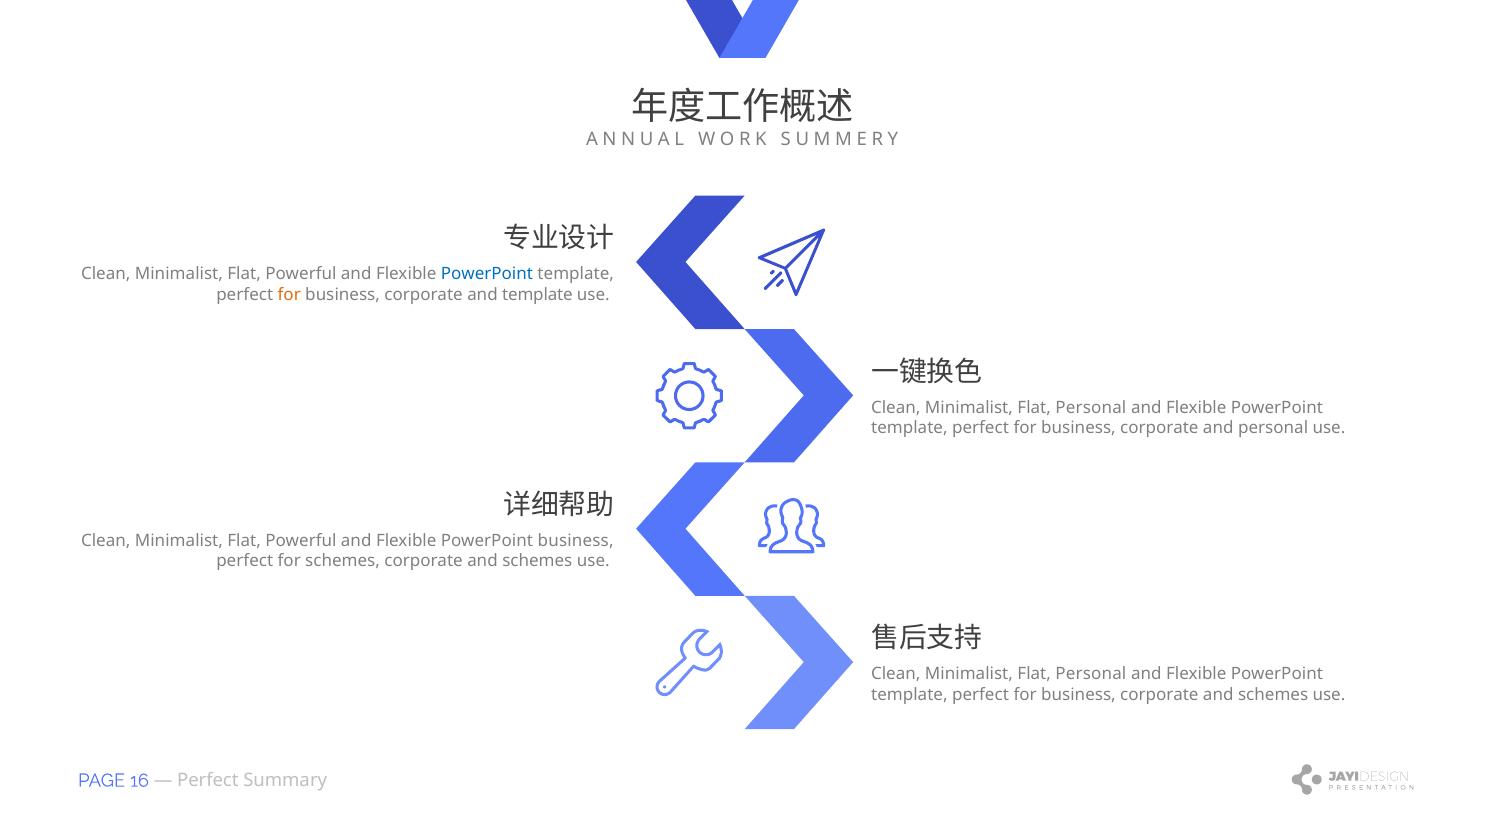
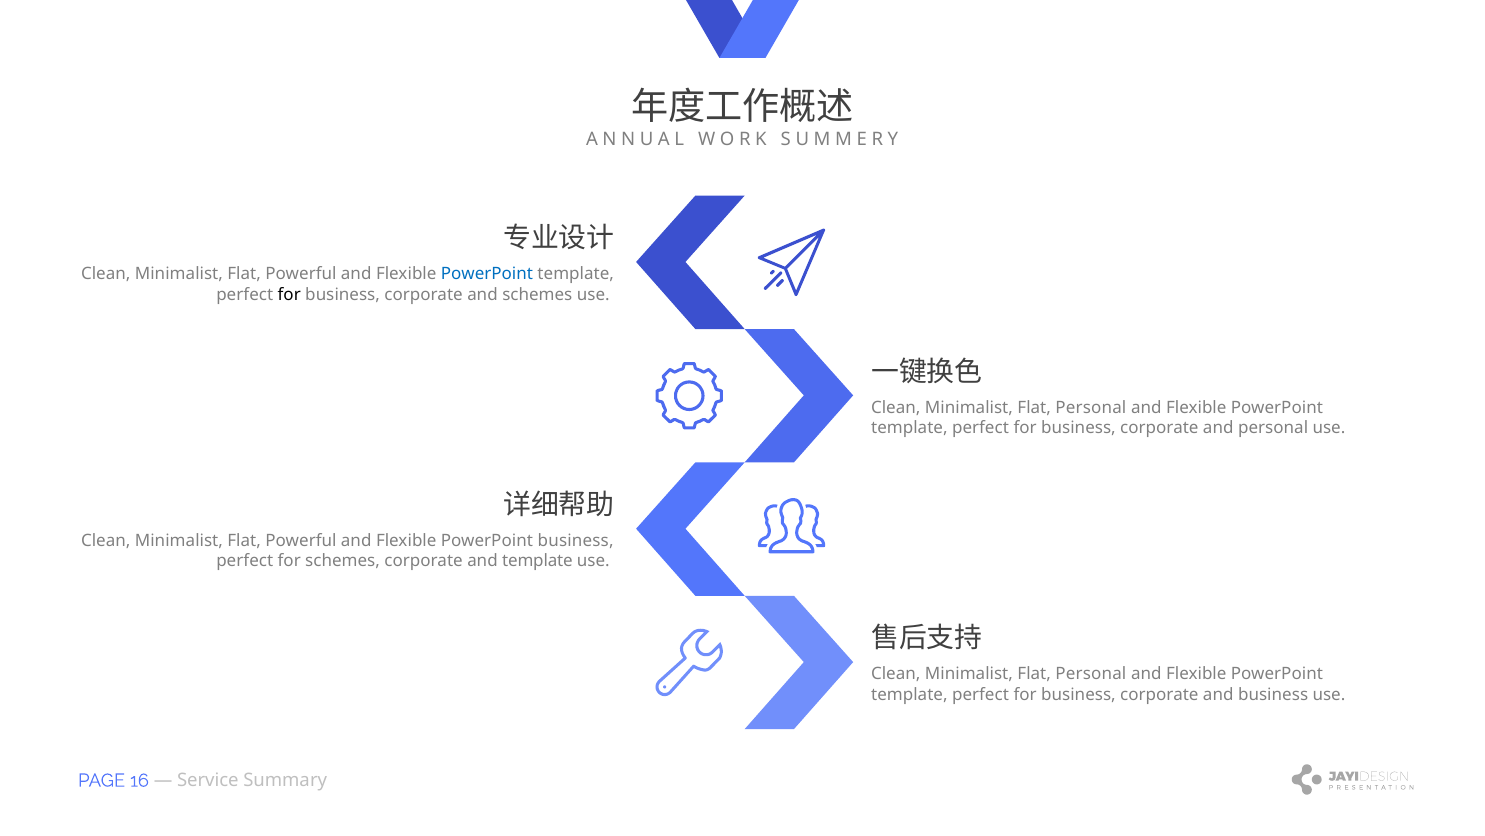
for colour: orange -> black (289, 294)
and template: template -> schemes (537, 294)
schemes: schemes -> template (537, 561)
business corporate and schemes: schemes -> business (1273, 694)
Perfect: Perfect -> Service (208, 780)
